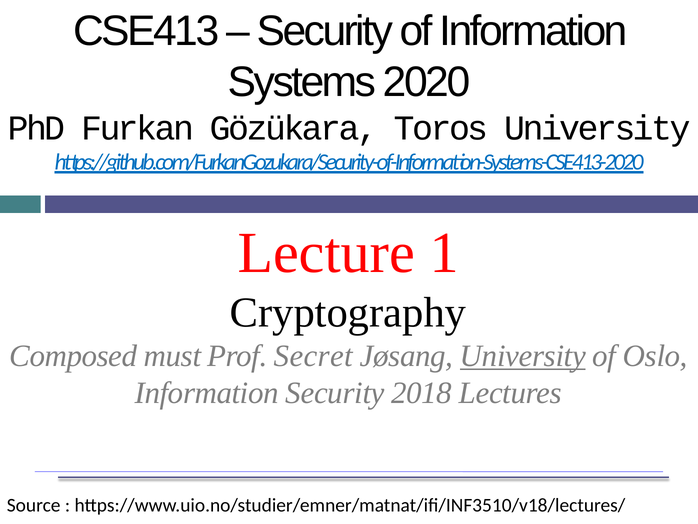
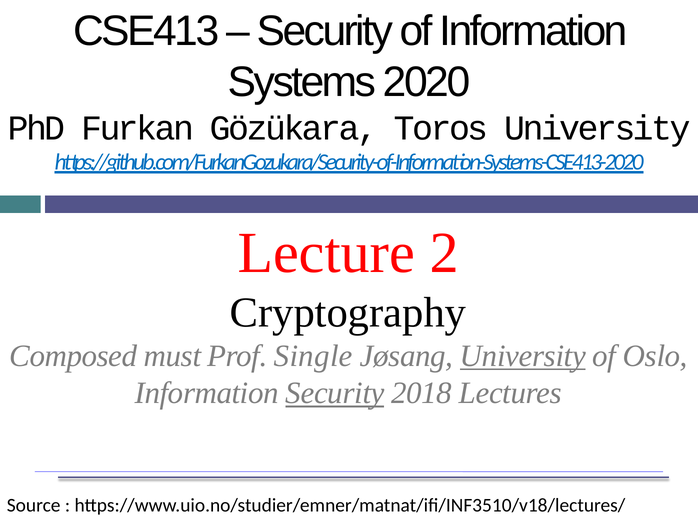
1: 1 -> 2 (444, 253)
Secret: Secret -> Single (313, 355)
Security underline: none -> present (335, 393)
